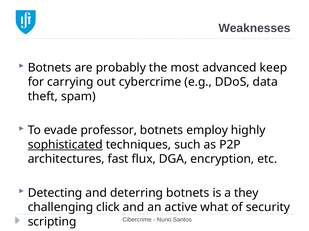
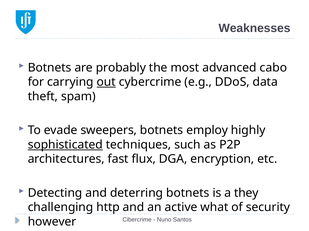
keep: keep -> cabo (273, 68)
out underline: none -> present (106, 82)
professor: professor -> sweepers (109, 131)
click: click -> http (108, 208)
scripting: scripting -> however (52, 222)
